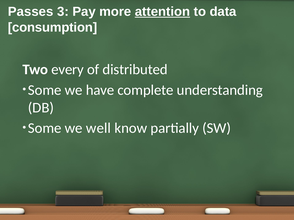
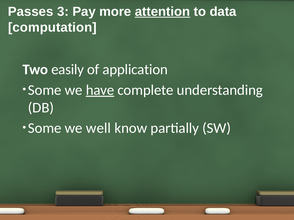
consumption: consumption -> computation (52, 27)
every: every -> easily (68, 70)
distributed: distributed -> application (135, 70)
have underline: none -> present (100, 90)
